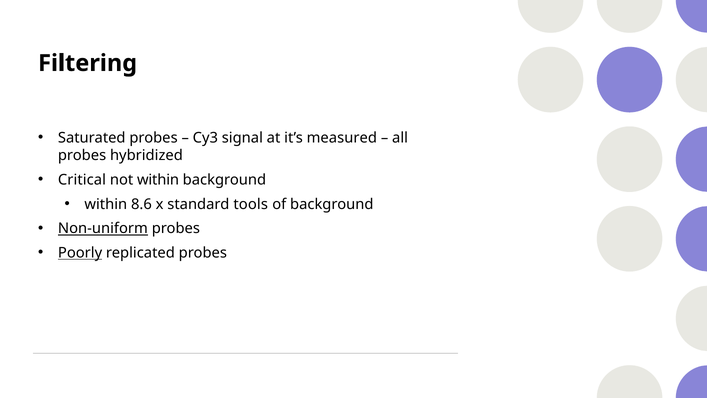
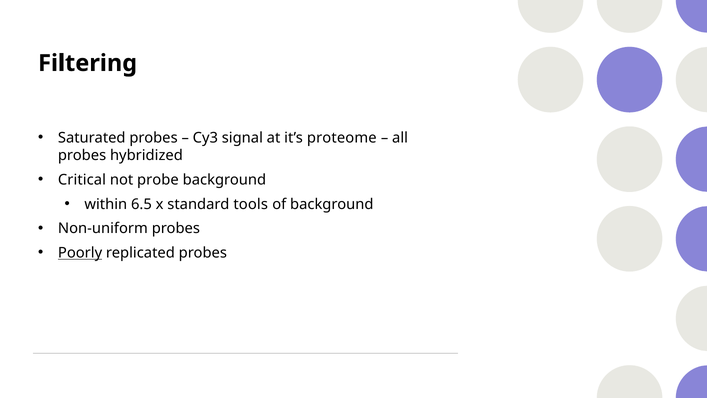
measured: measured -> proteome (342, 138)
not within: within -> probe (158, 180)
8.6: 8.6 -> 6.5 (141, 204)
Non-uniform underline: present -> none (103, 228)
